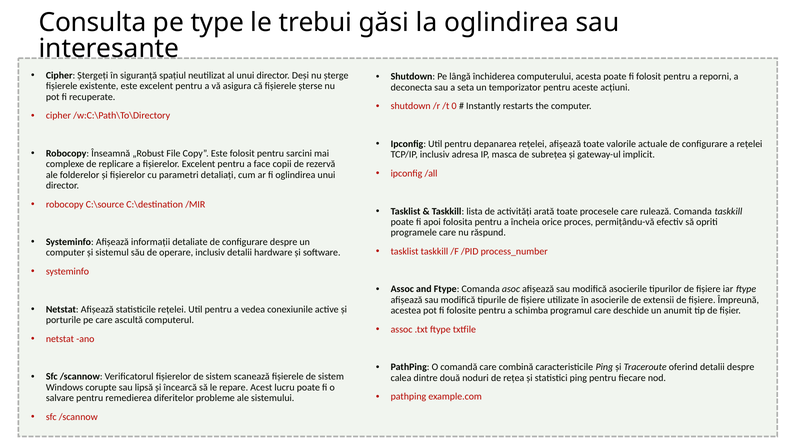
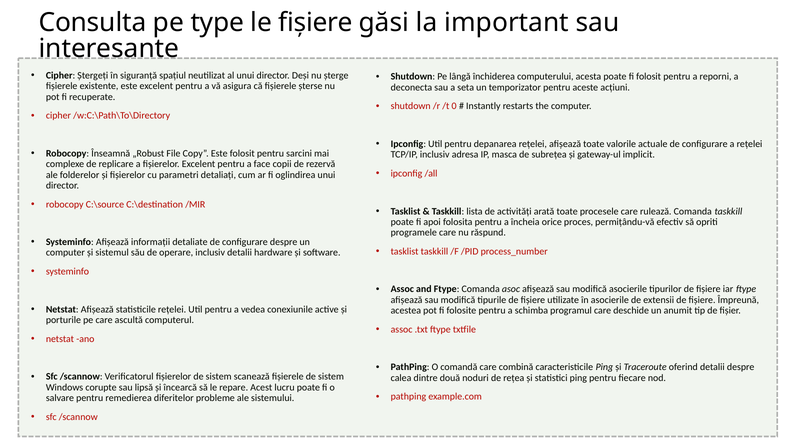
le trebui: trebui -> fișiere (315, 23)
la oglindirea: oglindirea -> important (507, 23)
